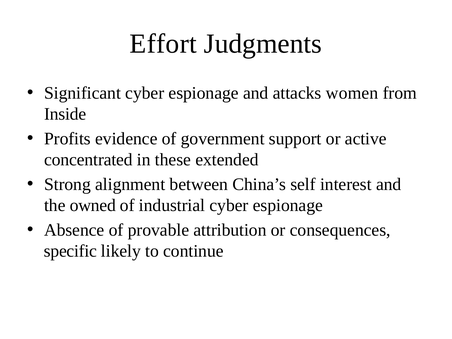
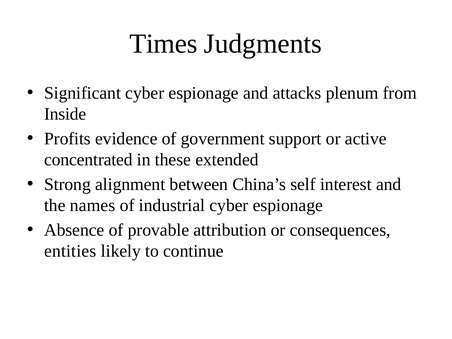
Effort: Effort -> Times (163, 44)
women: women -> plenum (352, 93)
owned: owned -> names (93, 205)
specific: specific -> entities (70, 251)
